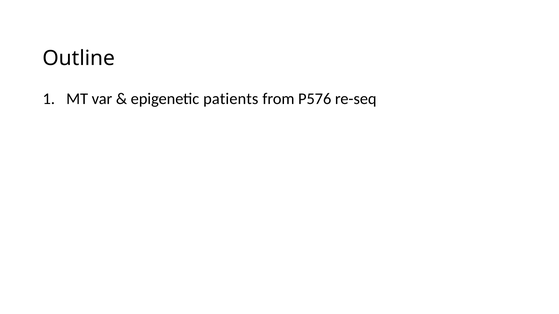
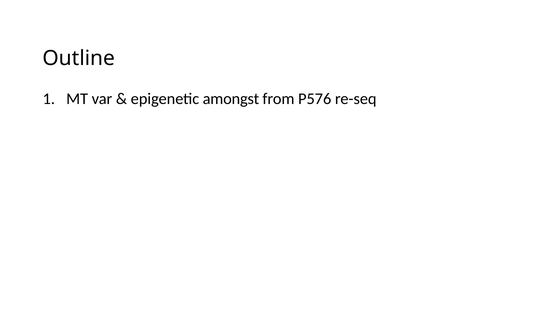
patients: patients -> amongst (231, 99)
